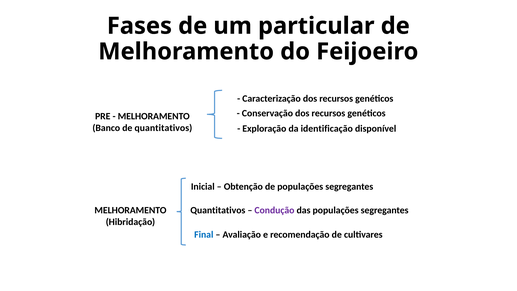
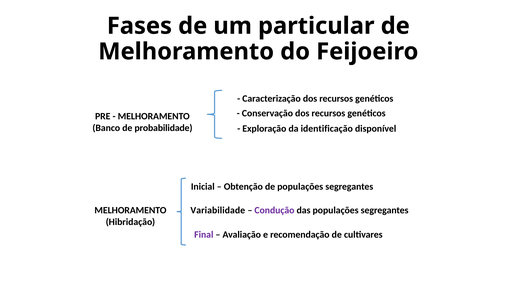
de quantitativos: quantitativos -> probabilidade (163, 128)
Quantitativos: Quantitativos -> Variabilidade (218, 210)
Final colour: blue -> purple (204, 234)
